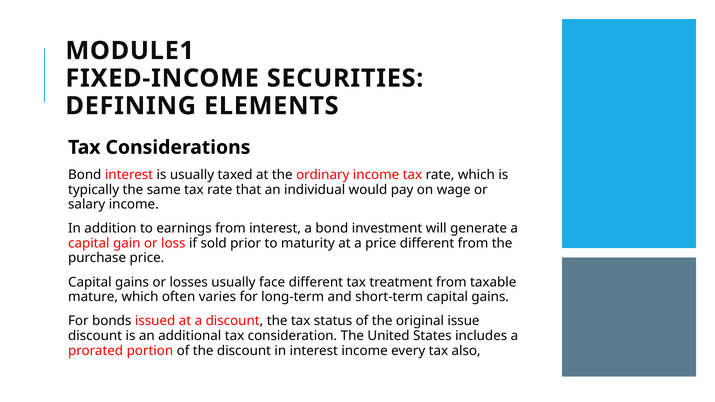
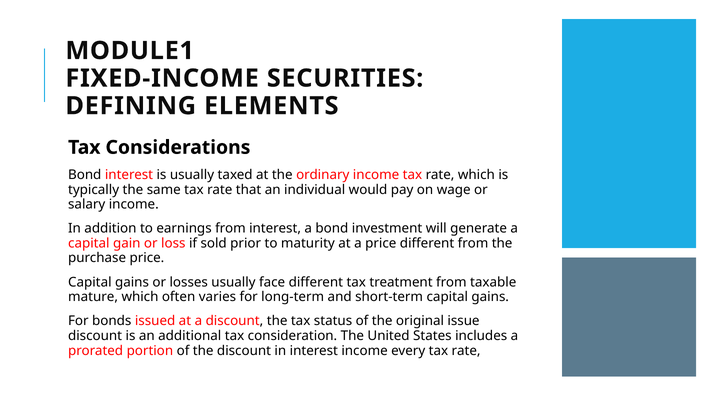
every tax also: also -> rate (466, 351)
